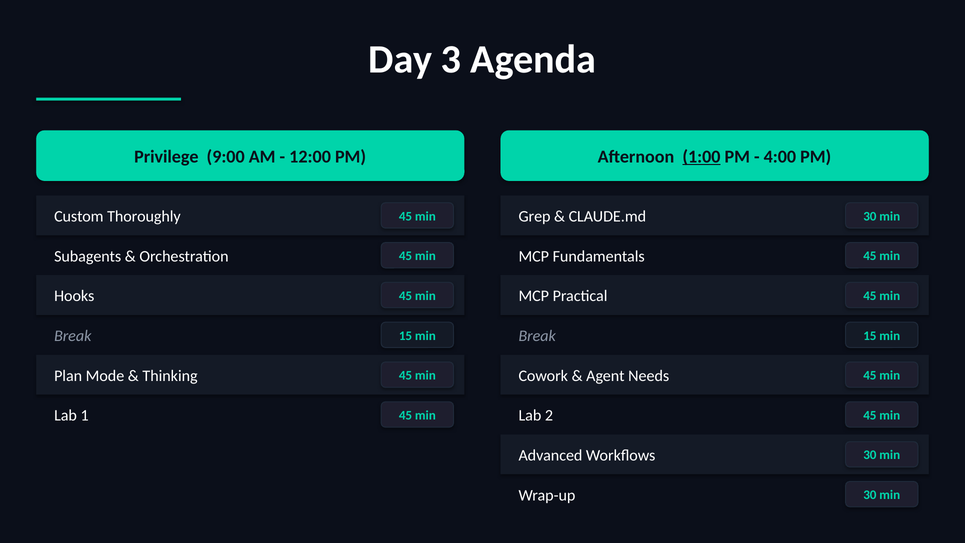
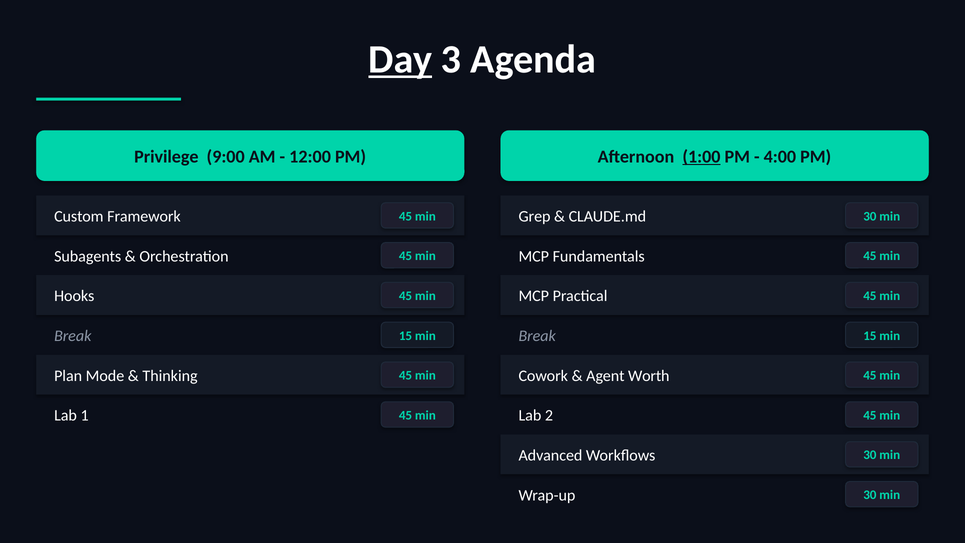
Day underline: none -> present (400, 59)
Thoroughly: Thoroughly -> Framework (144, 216)
Needs: Needs -> Worth (649, 376)
